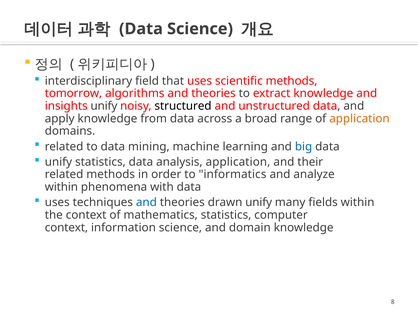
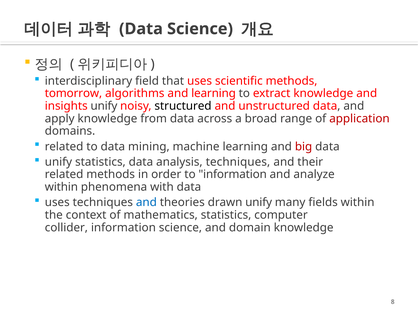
algorithms and theories: theories -> learning (214, 94)
application colour: orange -> red (359, 119)
big colour: blue -> red (304, 147)
analysis application: application -> techniques (238, 162)
to informatics: informatics -> information (233, 175)
context: context -> collider (66, 228)
